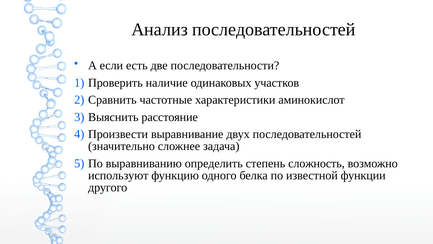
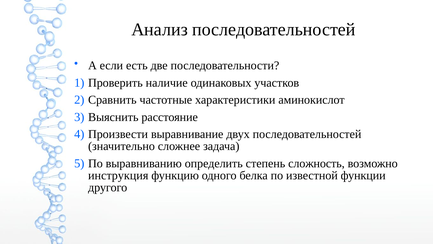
используют: используют -> инструкция (118, 175)
